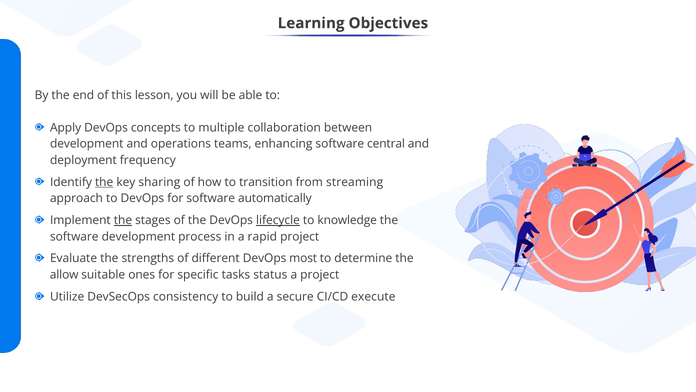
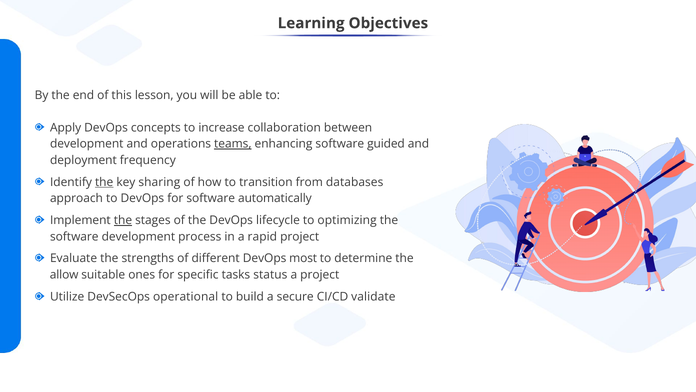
multiple: multiple -> increase (221, 127)
teams underline: none -> present (233, 144)
central: central -> guided (386, 144)
streaming: streaming -> databases (355, 182)
lifecycle underline: present -> none (278, 220)
knowledge: knowledge -> optimizing (347, 220)
consistency: consistency -> operational (186, 296)
execute: execute -> validate (373, 296)
